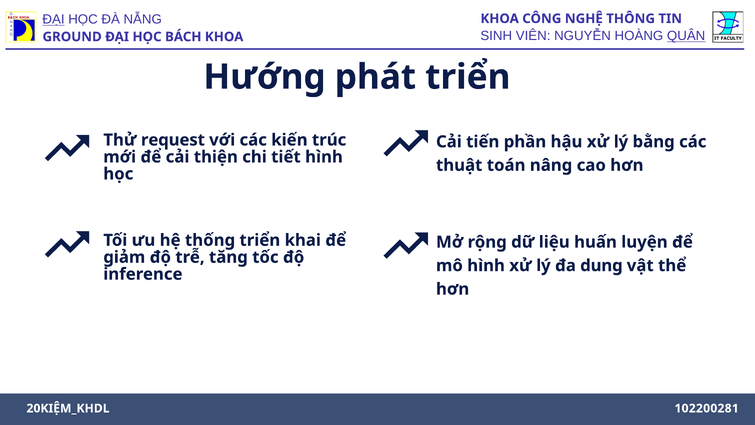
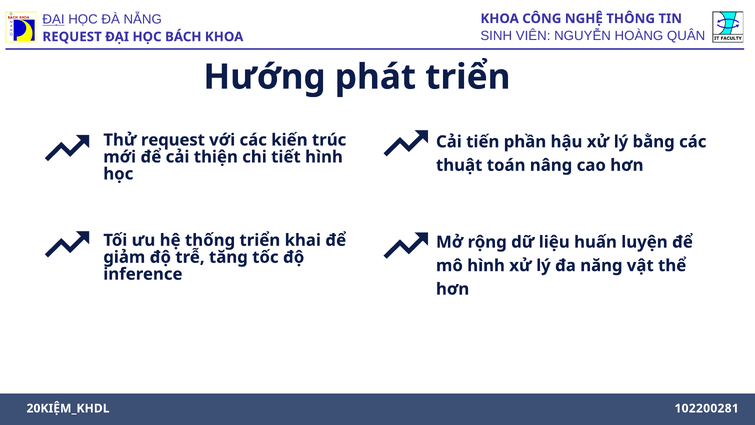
QUÂN underline: present -> none (686, 36)
GROUND: GROUND -> REQUEST (72, 37)
dung: dung -> năng (601, 265)
